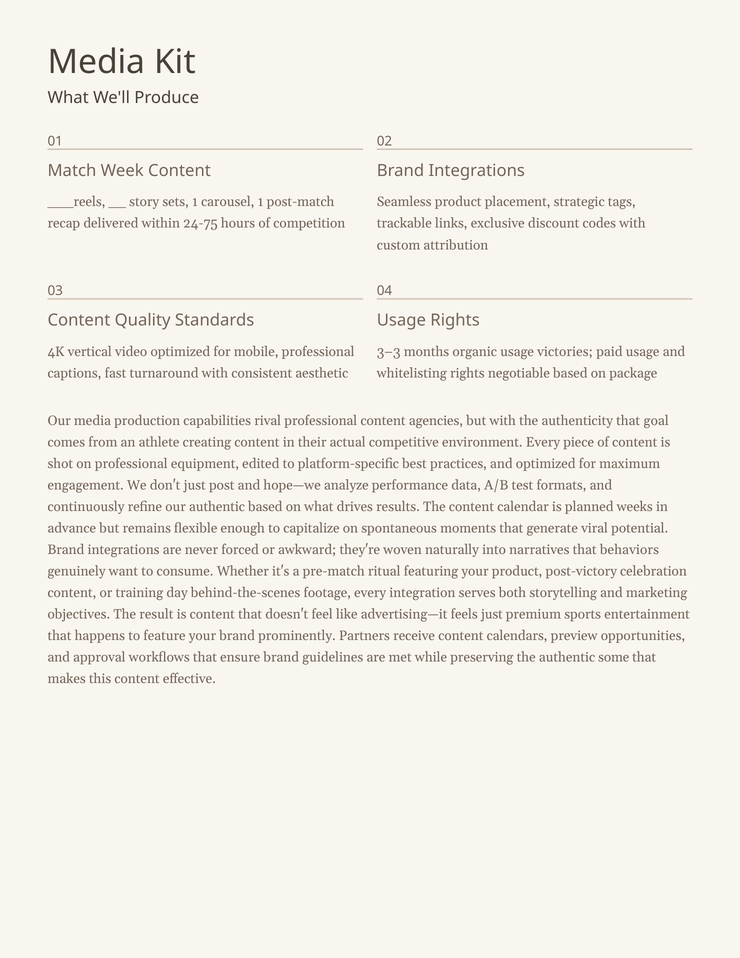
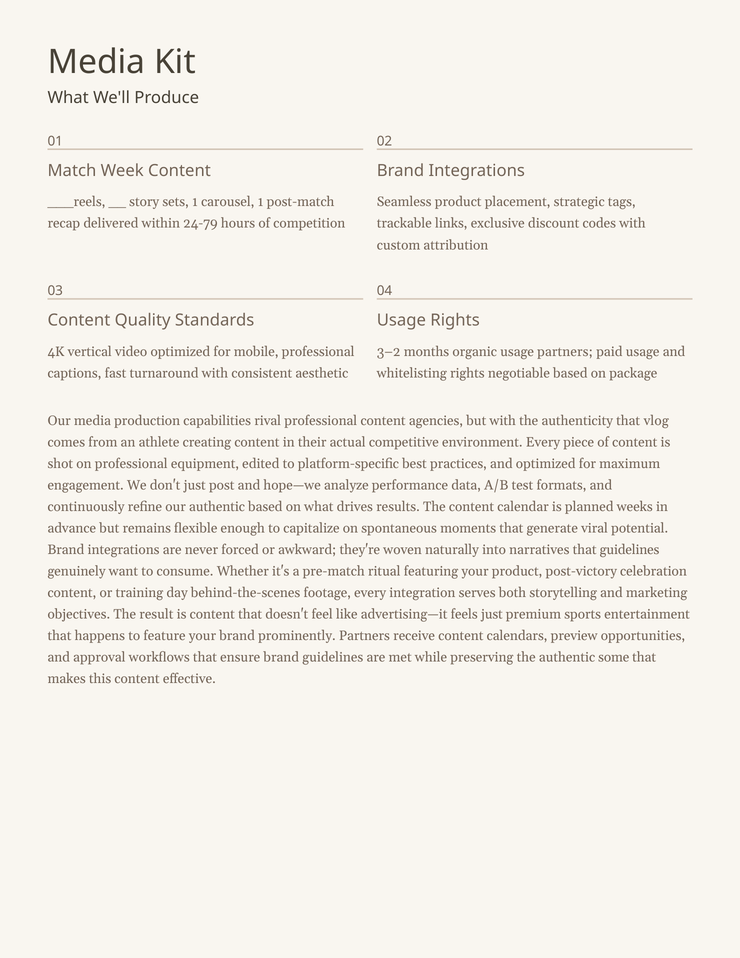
24-75: 24-75 -> 24-79 (200, 223)
3–3: 3–3 -> 3–2 (389, 352)
usage victories: victories -> partners (565, 352)
goal: goal -> vlog (656, 421)
that behaviors: behaviors -> guidelines (630, 550)
